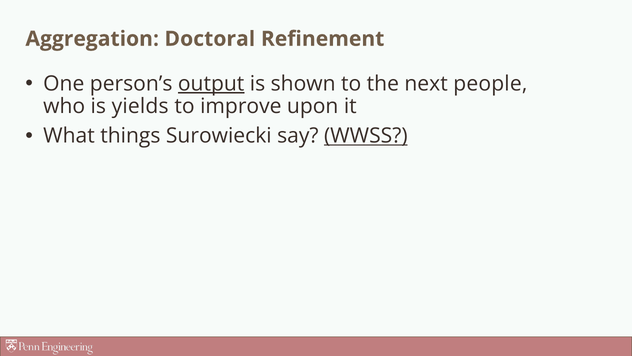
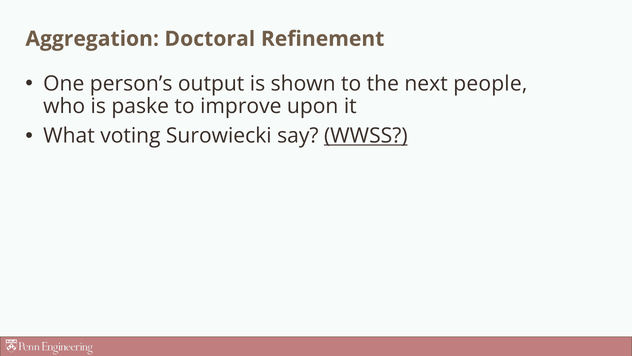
output underline: present -> none (211, 84)
yields: yields -> paske (140, 106)
things: things -> voting (130, 136)
